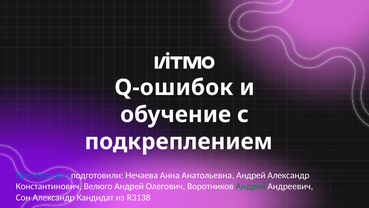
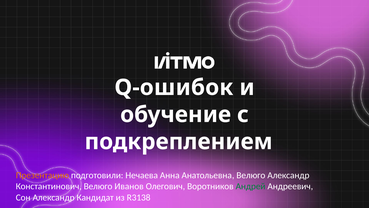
Презентацию colour: blue -> orange (42, 175)
Анатольевна Андрей: Андрей -> Велюго (251, 175)
Велюго Андрей: Андрей -> Иванов (129, 186)
